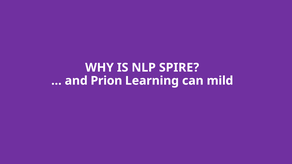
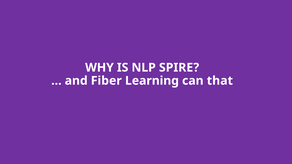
Prion: Prion -> Fiber (106, 81)
mild: mild -> that (220, 81)
